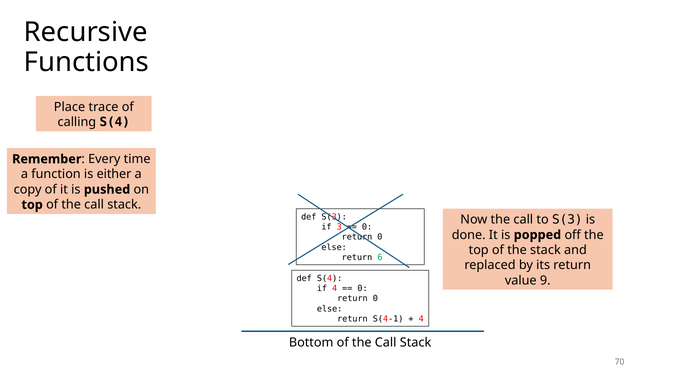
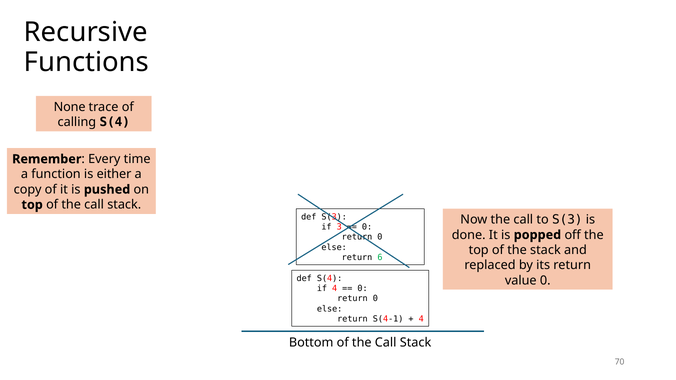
Place: Place -> None (70, 107)
value 9: 9 -> 0 (545, 281)
